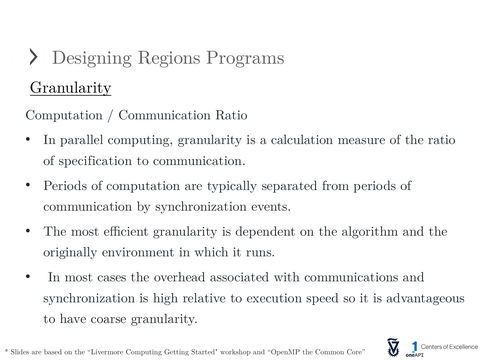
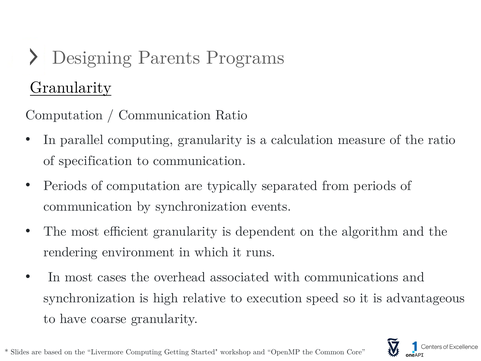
Regions: Regions -> Parents (169, 58)
originally: originally -> rendering (71, 252)
